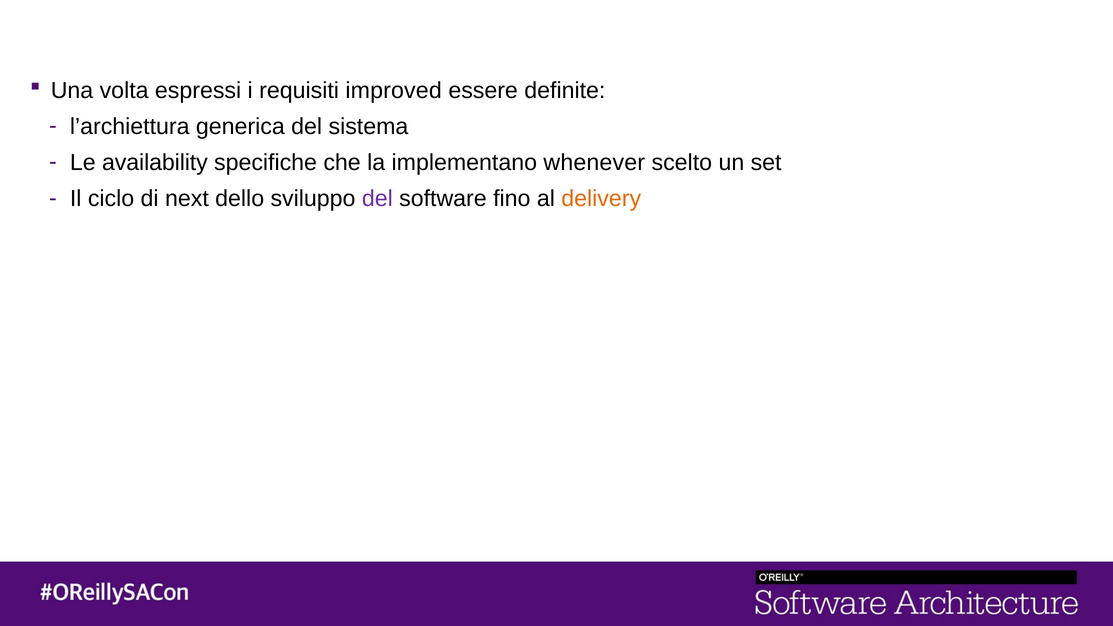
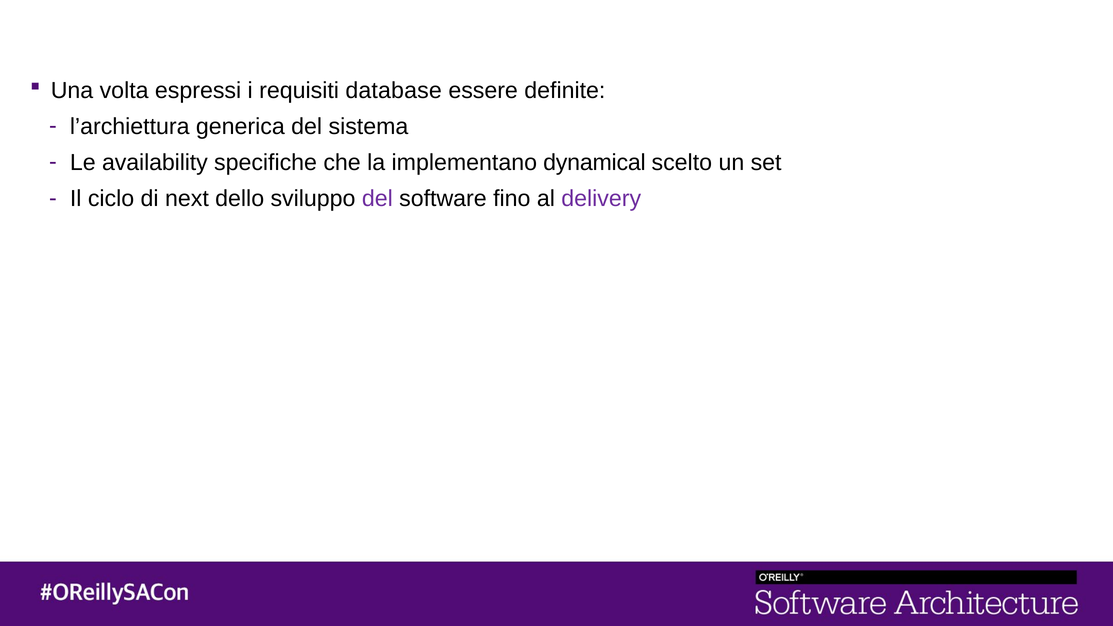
improved: improved -> database (394, 91)
whenever: whenever -> dynamical (594, 163)
delivery colour: orange -> purple (601, 199)
